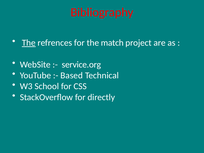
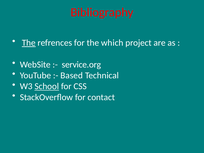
match: match -> which (112, 43)
School underline: none -> present (47, 86)
directly: directly -> contact (101, 97)
